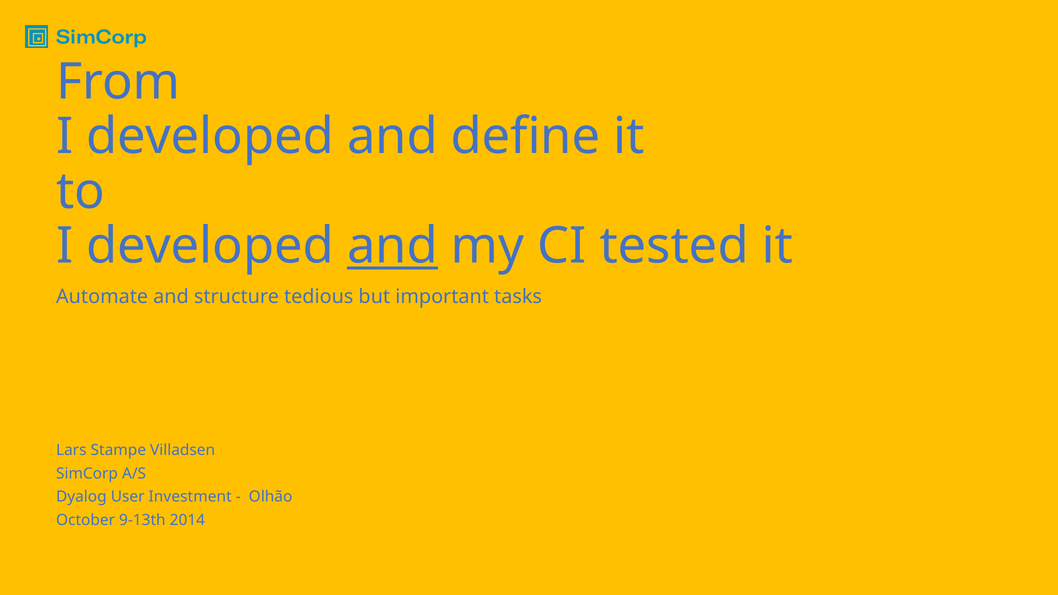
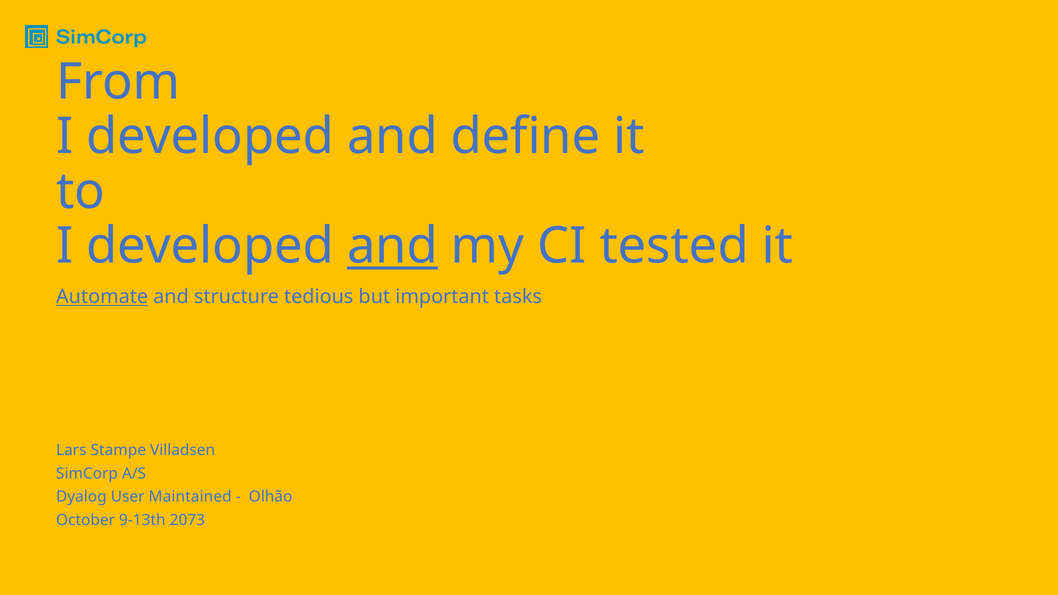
Automate underline: none -> present (102, 297)
Investment: Investment -> Maintained (190, 497)
2014: 2014 -> 2073 (187, 520)
